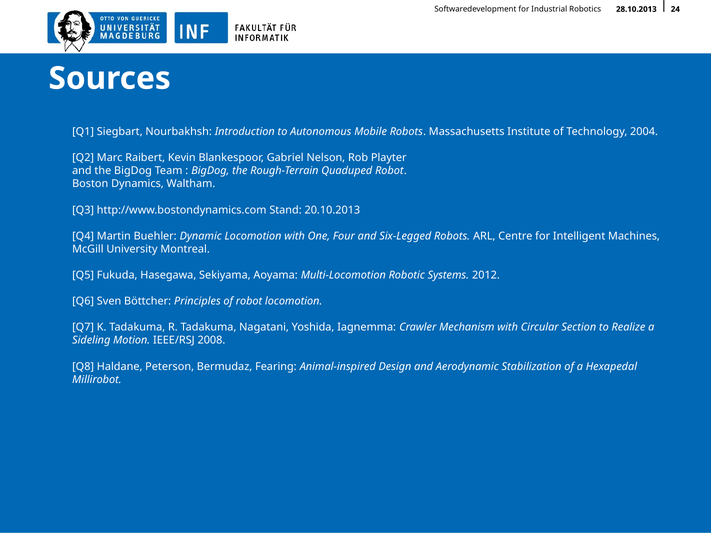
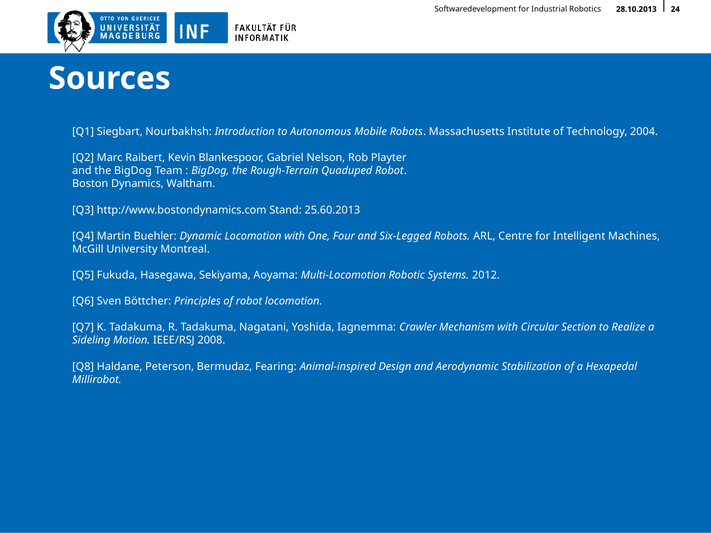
20.10.2013: 20.10.2013 -> 25.60.2013 (332, 210)
